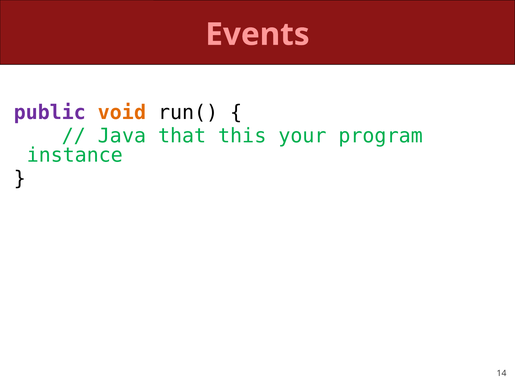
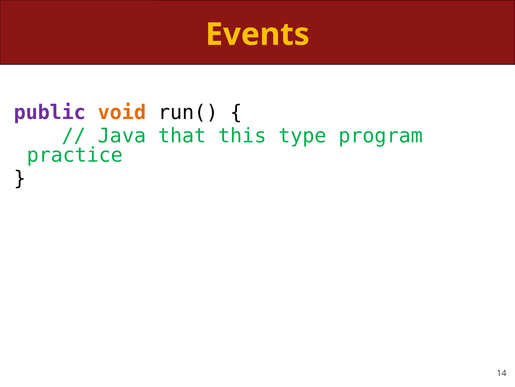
Events colour: pink -> yellow (257, 34)
your: your -> type (302, 136)
instance: instance -> practice (75, 155)
